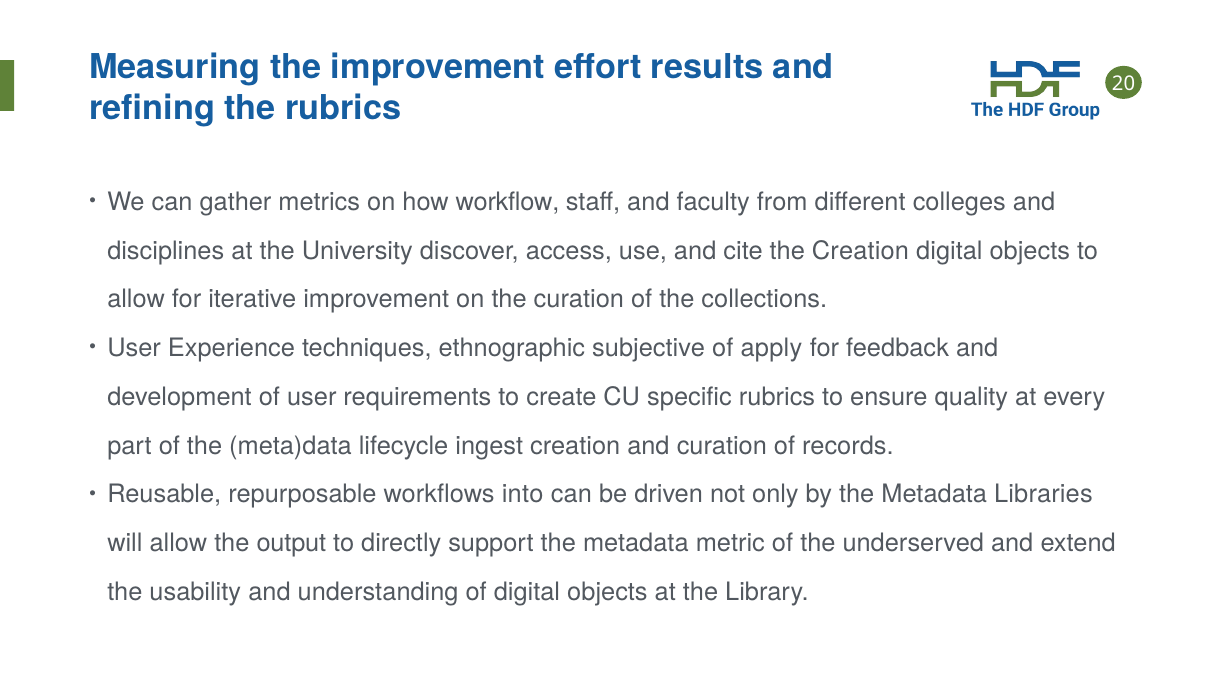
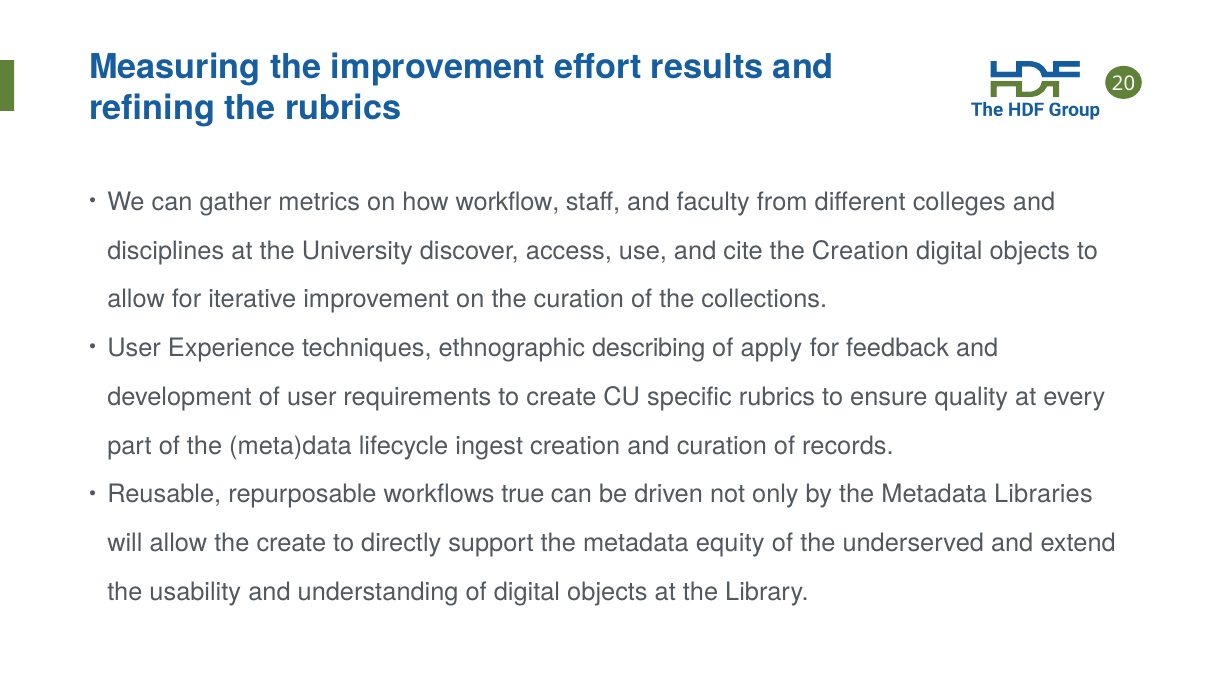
subjective: subjective -> describing (649, 348)
into: into -> true (523, 495)
the output: output -> create (291, 543)
metric: metric -> equity (730, 543)
